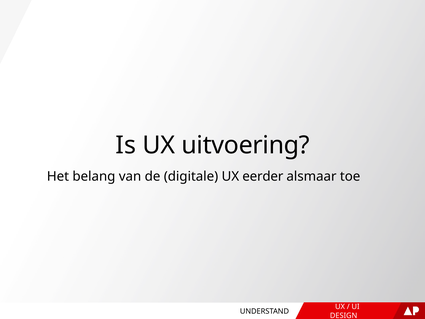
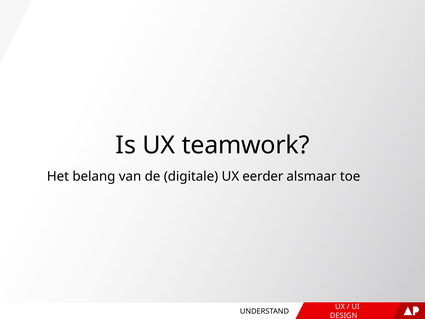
uitvoering: uitvoering -> teamwork (246, 145)
